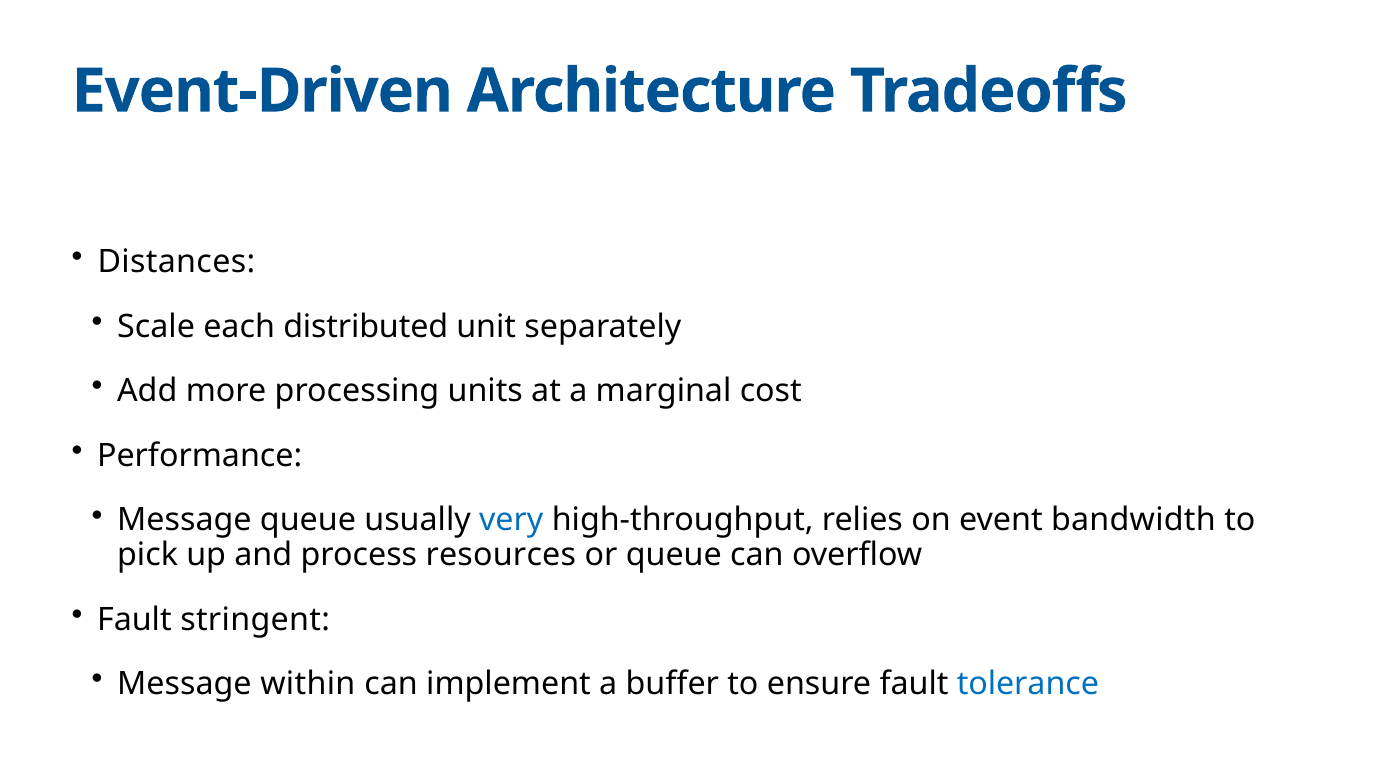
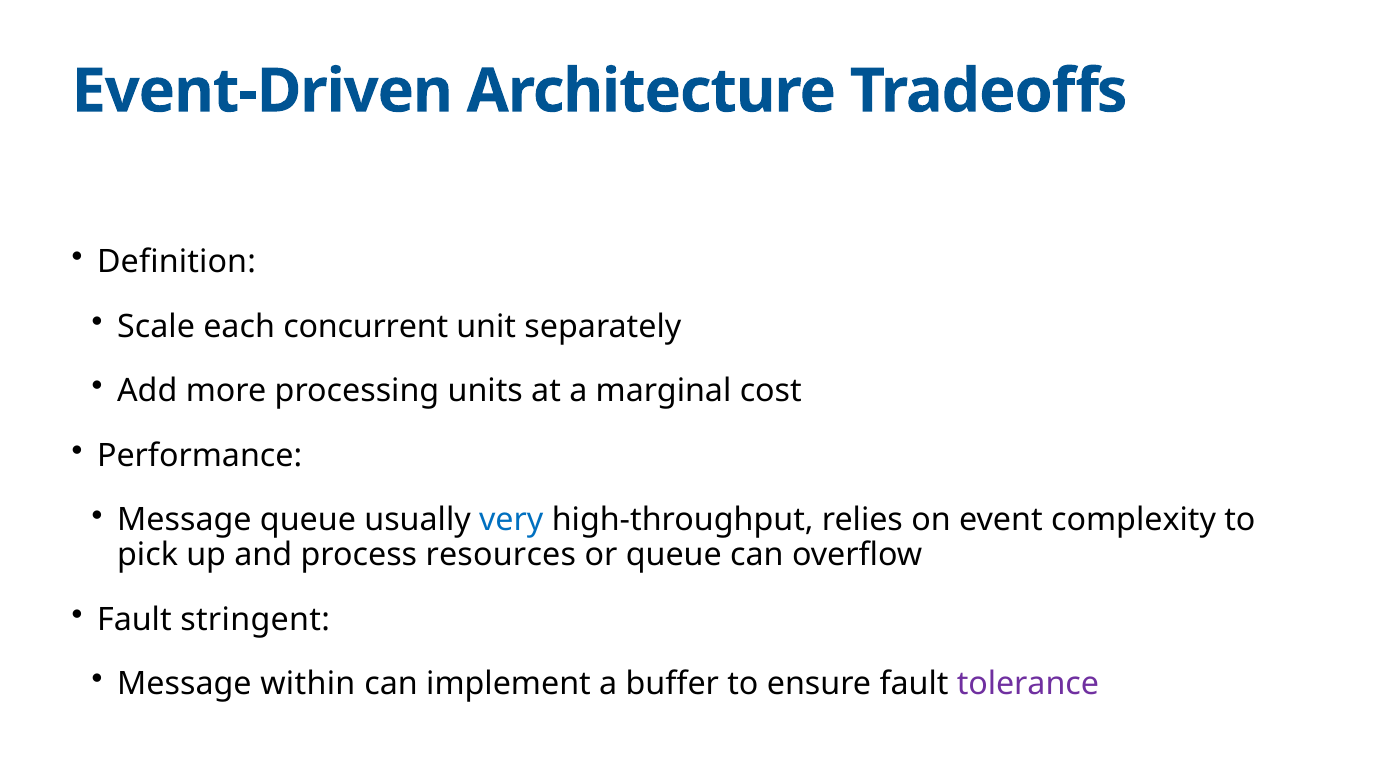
Distances: Distances -> Definition (176, 262)
distributed: distributed -> concurrent (366, 326)
bandwidth: bandwidth -> complexity (1134, 520)
tolerance colour: blue -> purple (1028, 684)
